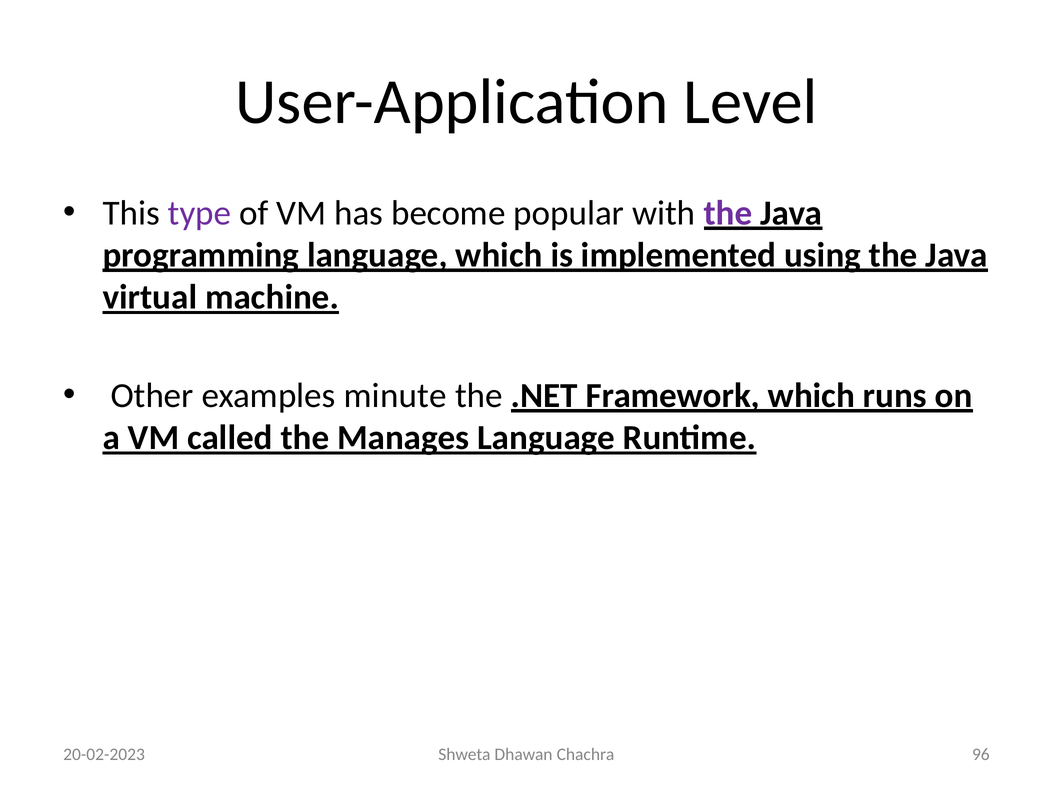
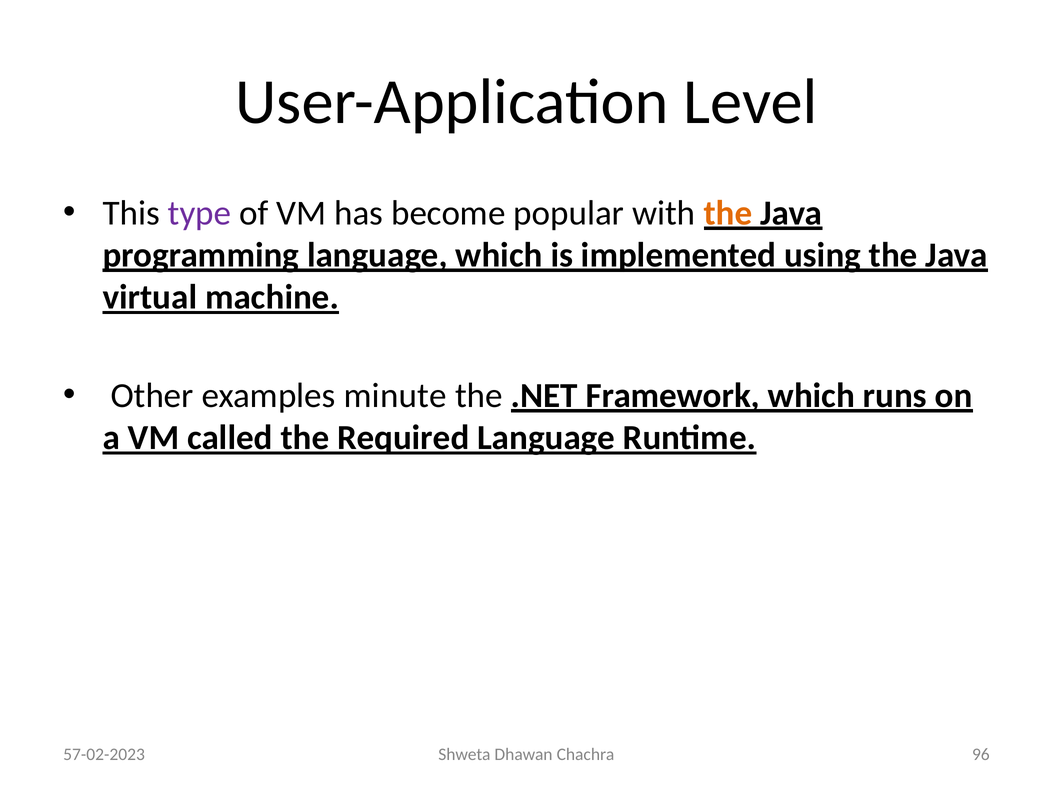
the colour: purple -> orange (728, 213)
Manages: Manages -> Required (403, 438)
20-02-2023: 20-02-2023 -> 57-02-2023 (104, 754)
